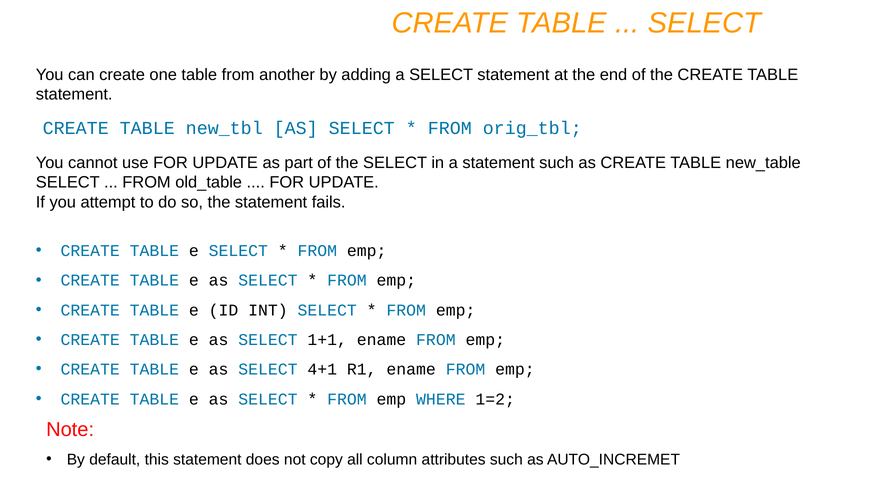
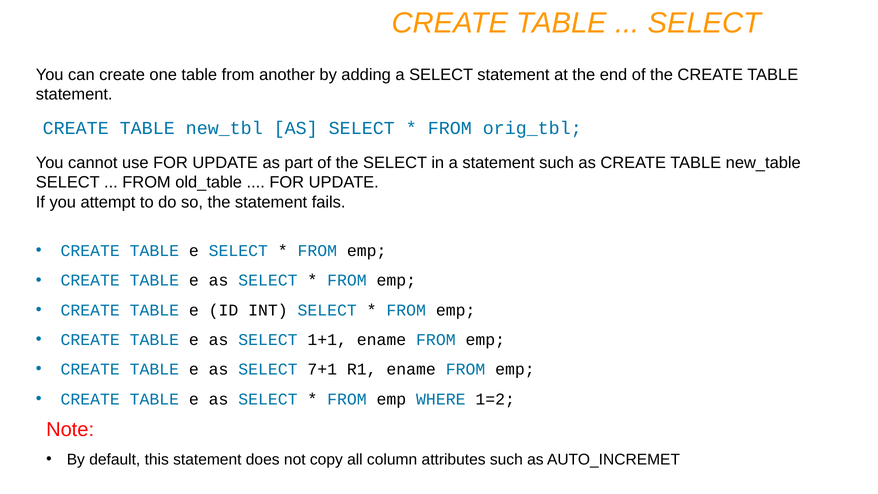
4+1: 4+1 -> 7+1 (322, 369)
